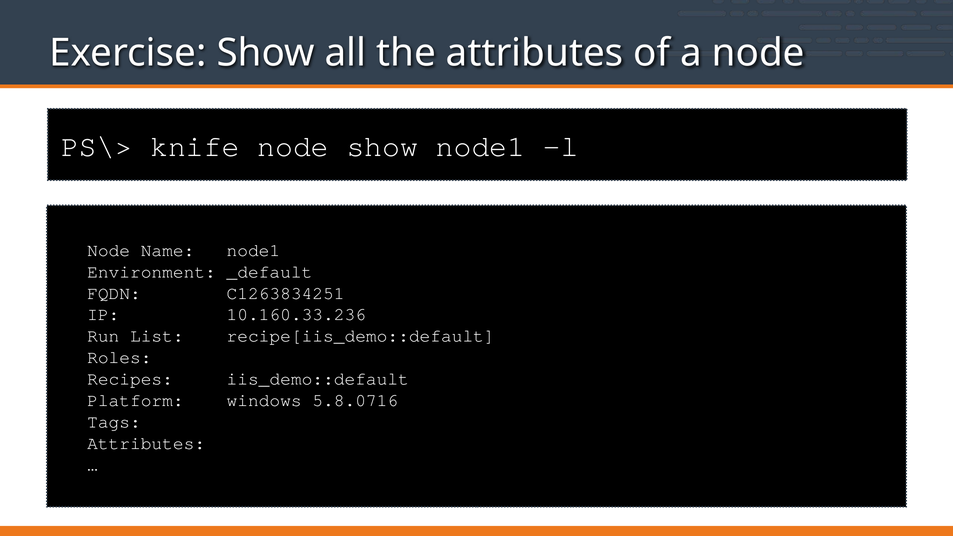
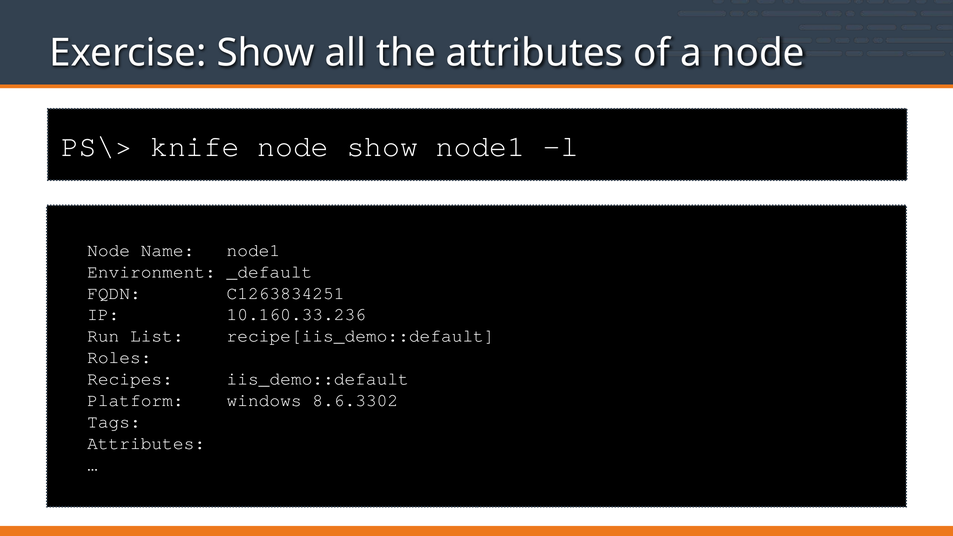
5.8.0716: 5.8.0716 -> 8.6.3302 (355, 400)
